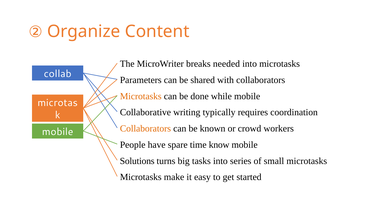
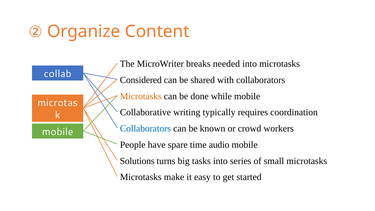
Parameters: Parameters -> Considered (141, 80)
Collaborators colour: orange -> blue (145, 129)
know: know -> audio (219, 145)
